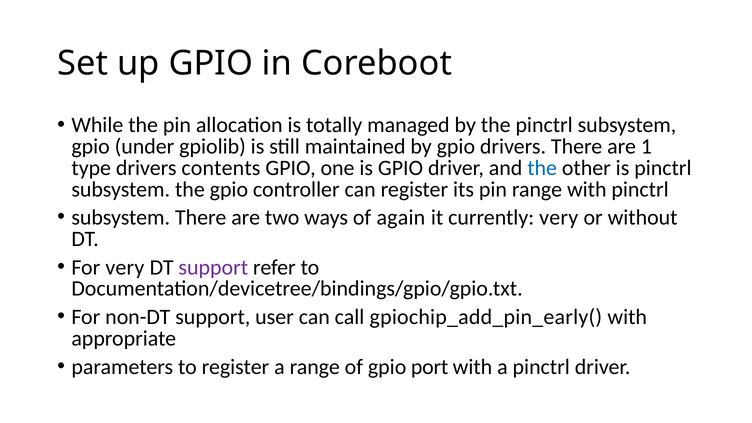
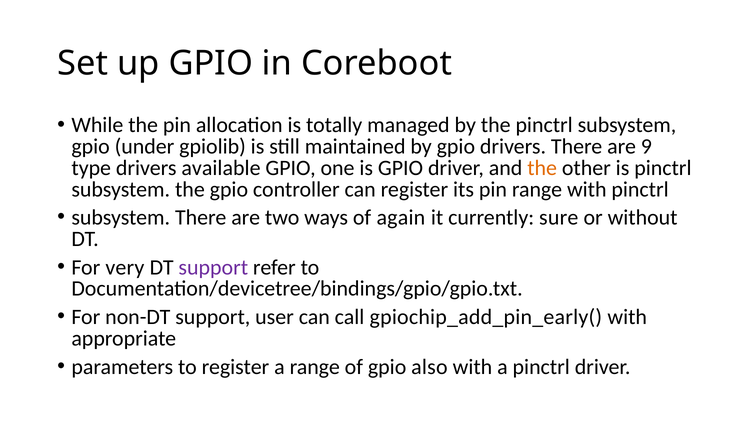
1: 1 -> 9 (646, 147)
contents: contents -> available (221, 168)
the colour: blue -> orange (542, 168)
currently very: very -> sure (559, 218)
port: port -> also (429, 367)
